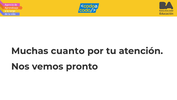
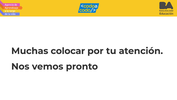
cuanto: cuanto -> colocar (68, 51)
